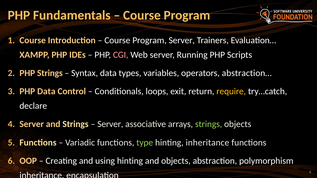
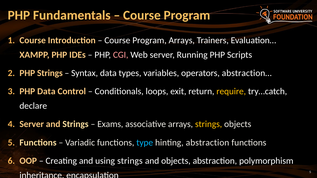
Program Server: Server -> Arrays (182, 40)
Server: Server -> Exams (110, 124)
strings colour: light green -> yellow (209, 124)
type colour: light green -> light blue (145, 143)
hinting inheritance: inheritance -> abstraction (207, 143)
using hinting: hinting -> strings (130, 161)
